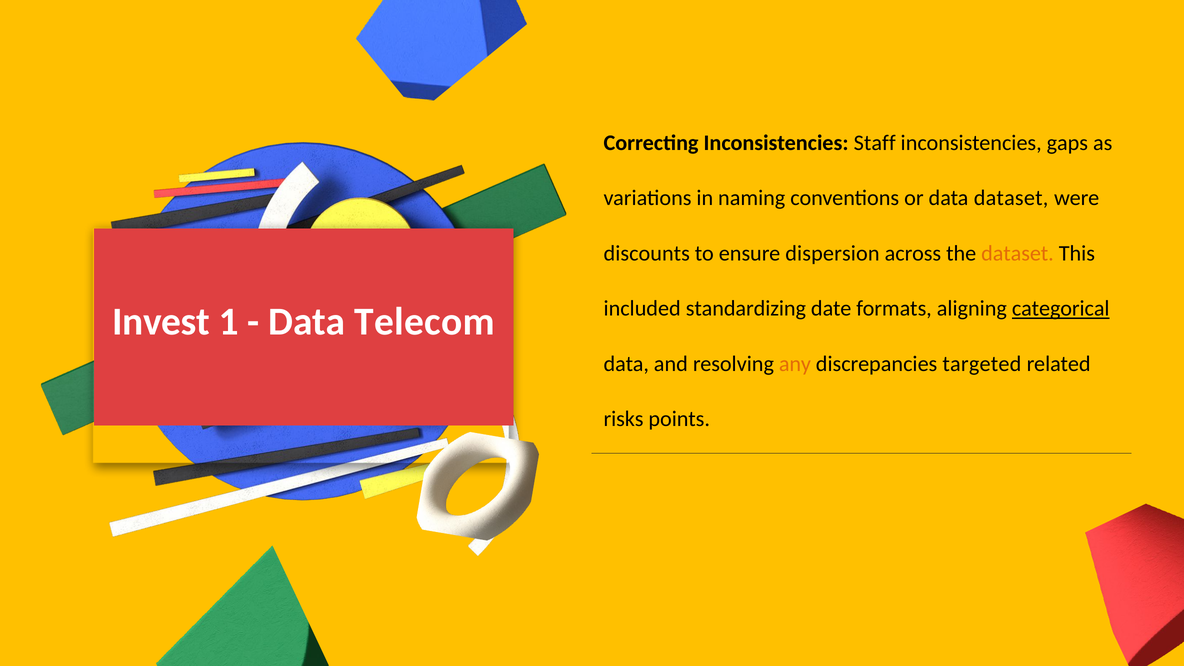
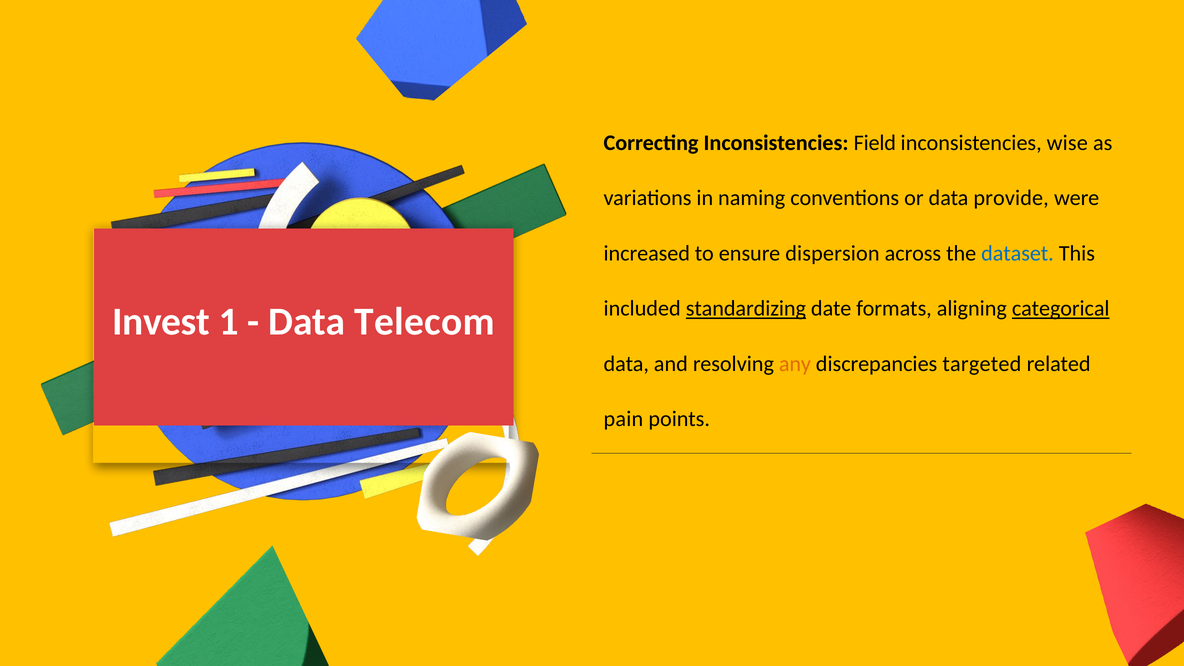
Staff: Staff -> Field (875, 143)
gaps: gaps -> wise (1067, 143)
data dataset: dataset -> provide (1011, 198)
discounts: discounts -> increased (647, 253)
dataset colour: orange -> blue (1017, 253)
standardizing underline: none -> present (746, 309)
risks: risks -> pain (623, 419)
